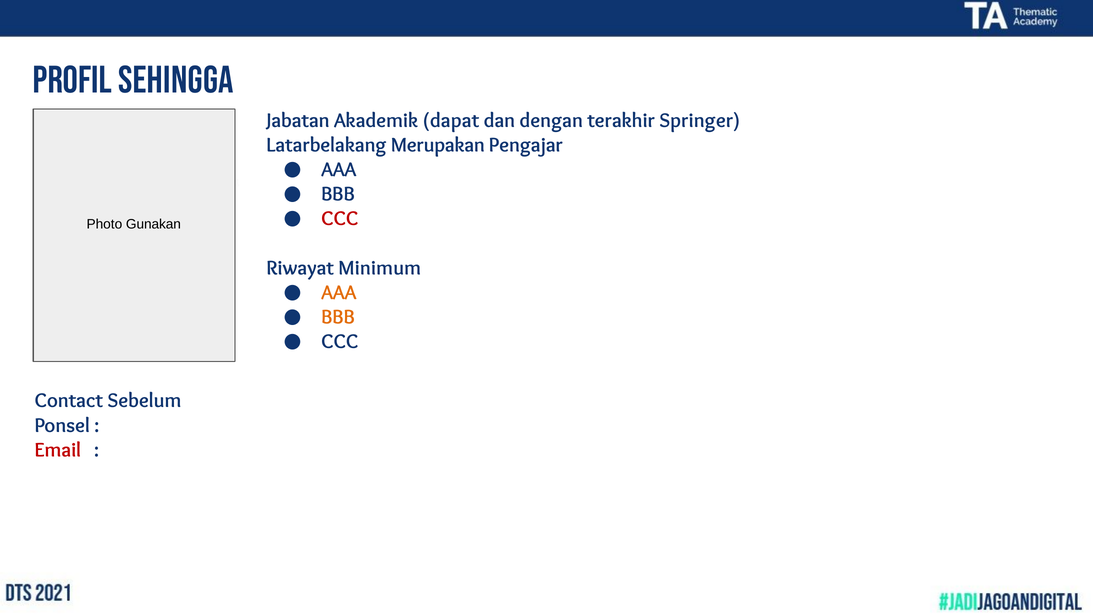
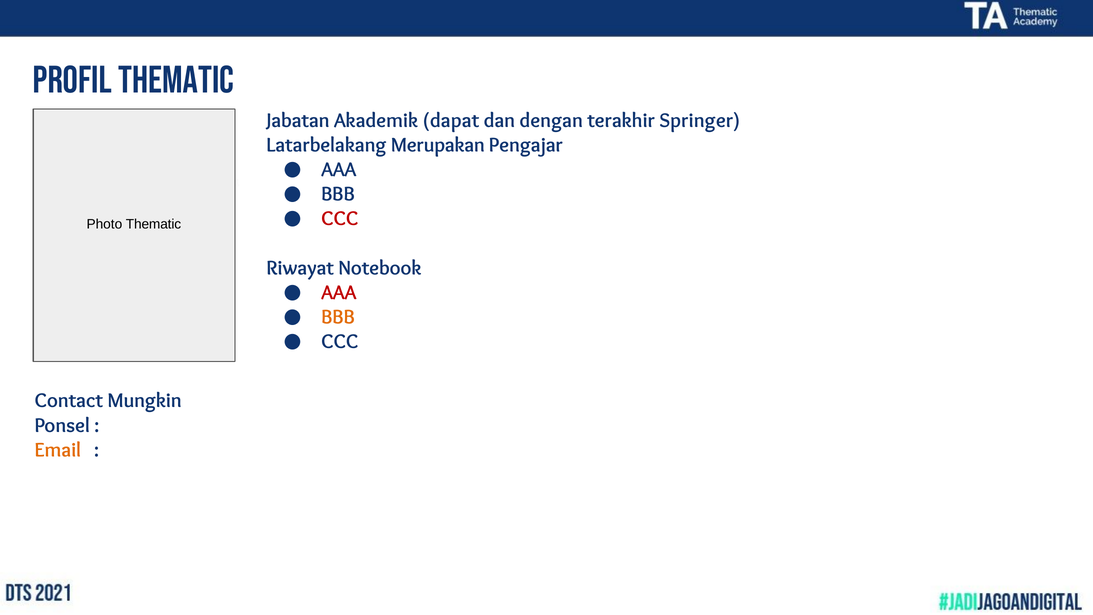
Profil Sehingga: Sehingga -> Thematic (176, 80)
Photo Gunakan: Gunakan -> Thematic (153, 224)
Minimum: Minimum -> Notebook (380, 268)
AAA colour: orange -> red (339, 292)
Sebelum: Sebelum -> Mungkin (145, 401)
Email colour: red -> orange (58, 450)
